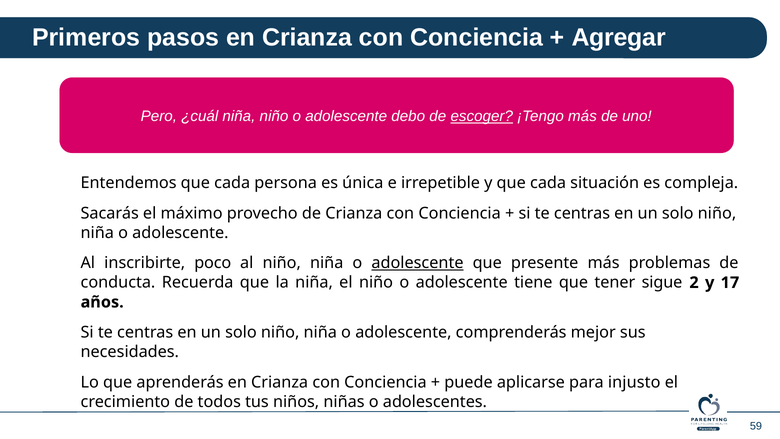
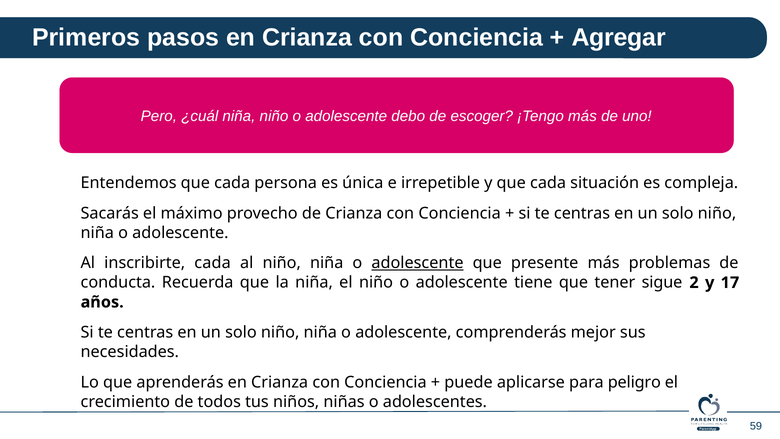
escoger underline: present -> none (482, 116)
inscribirte poco: poco -> cada (213, 263)
injusto: injusto -> peligro (634, 382)
